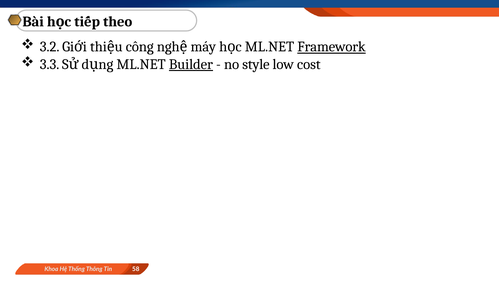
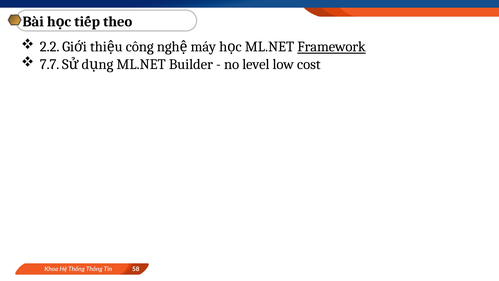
3.2: 3.2 -> 2.2 (50, 47)
3.3: 3.3 -> 7.7 (50, 64)
Builder underline: present -> none (191, 64)
style: style -> level (256, 64)
